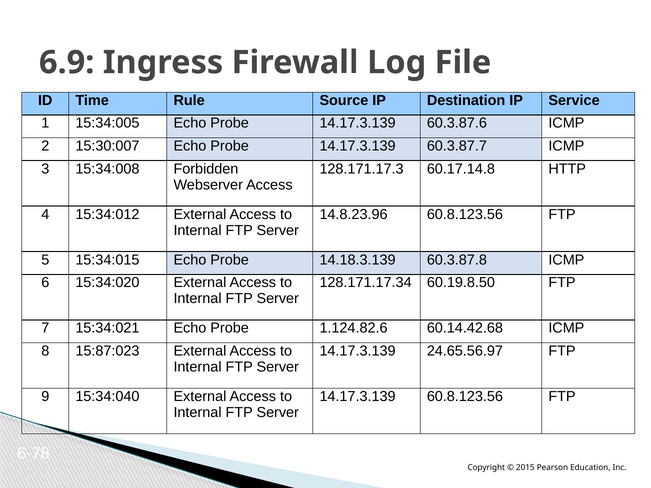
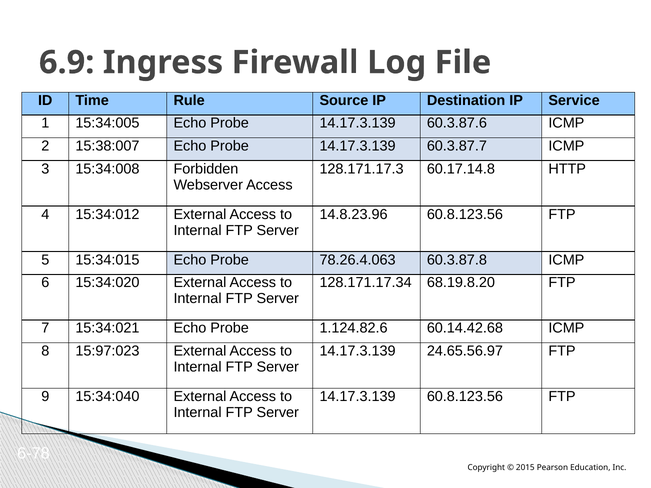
15:30:007: 15:30:007 -> 15:38:007 (107, 146)
14.18.3.139: 14.18.3.139 -> 78.26.4.063 (358, 260)
60.19.8.50: 60.19.8.50 -> 68.19.8.20 (461, 283)
15:87:023: 15:87:023 -> 15:97:023 (107, 351)
